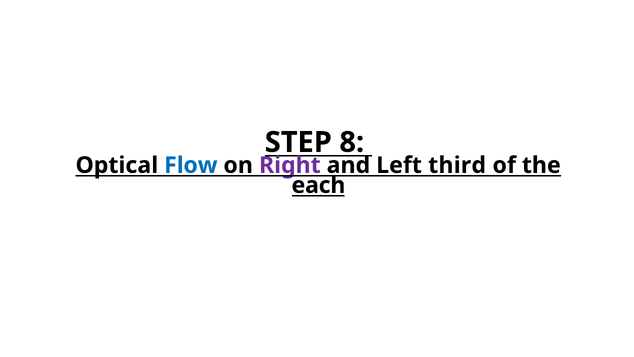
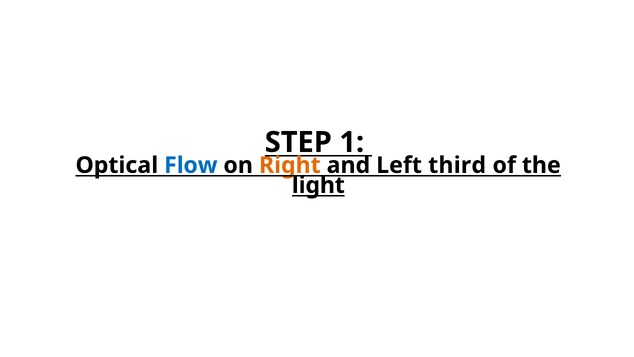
8: 8 -> 1 (352, 142)
Right colour: purple -> orange (290, 165)
each: each -> light (318, 185)
